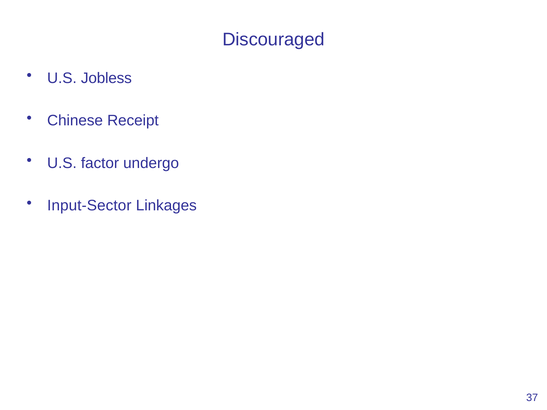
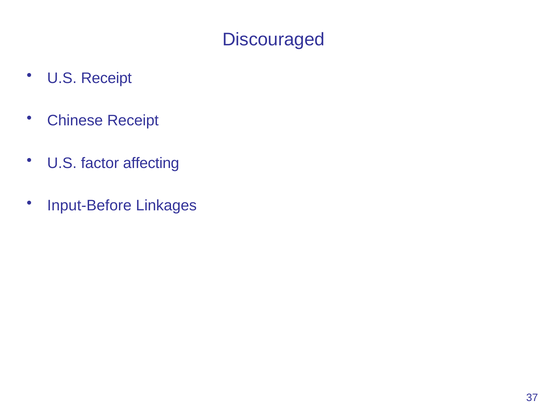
U.S Jobless: Jobless -> Receipt (106, 78)
undergo: undergo -> affecting (151, 163)
Input-Sector: Input-Sector -> Input-Before (89, 206)
